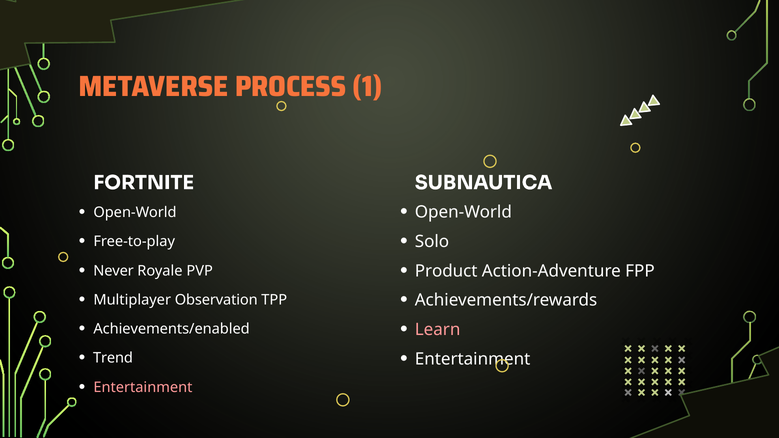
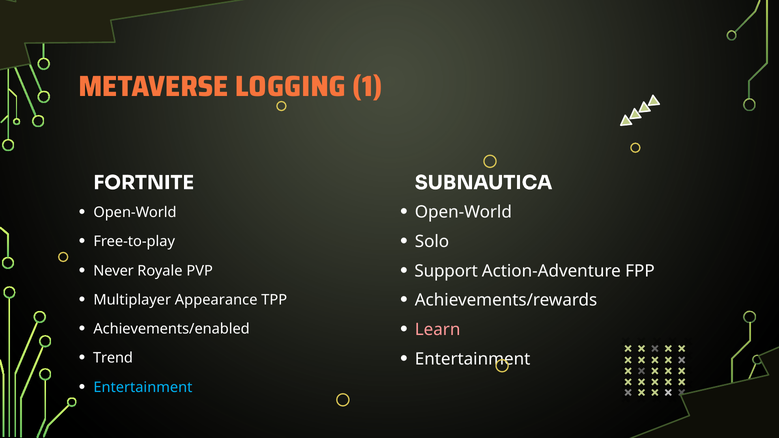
PROCESS: PROCESS -> LOGGING (291, 87)
Product: Product -> Support (446, 271)
Observation: Observation -> Appearance (216, 300)
Entertainment colour: pink -> light blue (143, 387)
